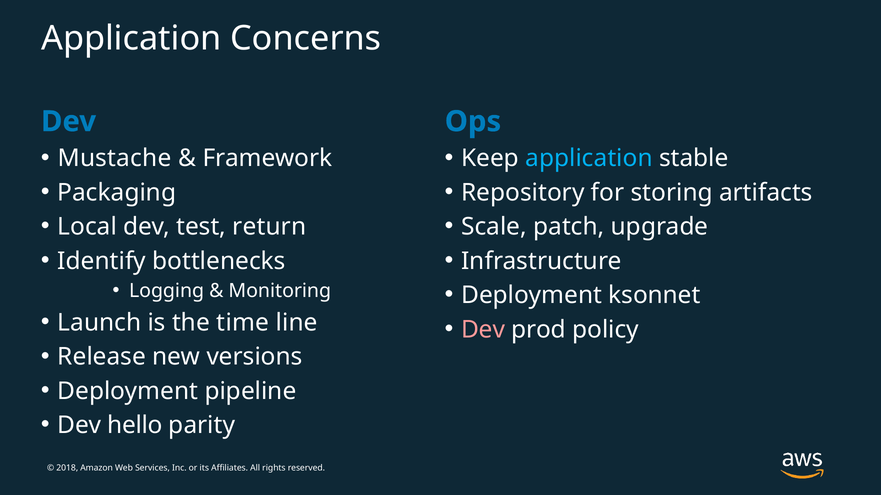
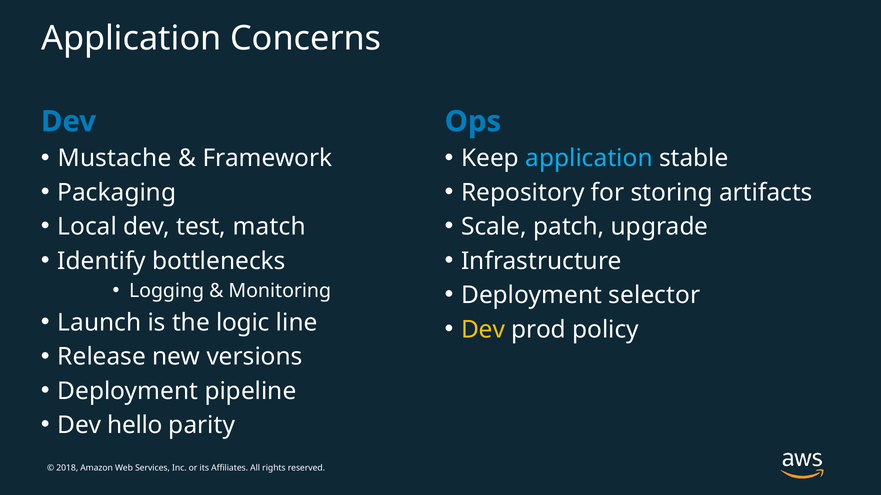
return: return -> match (269, 227)
ksonnet: ksonnet -> selector (654, 296)
time: time -> logic (243, 323)
Dev colour: pink -> yellow (483, 330)
